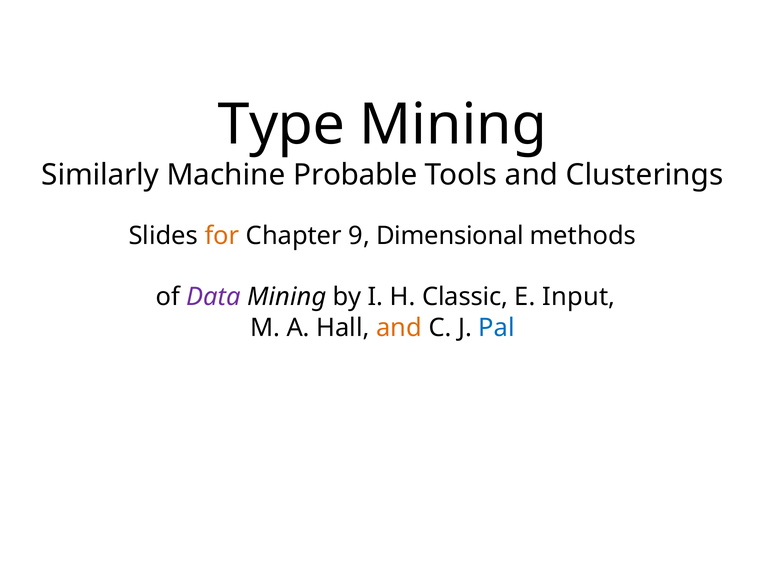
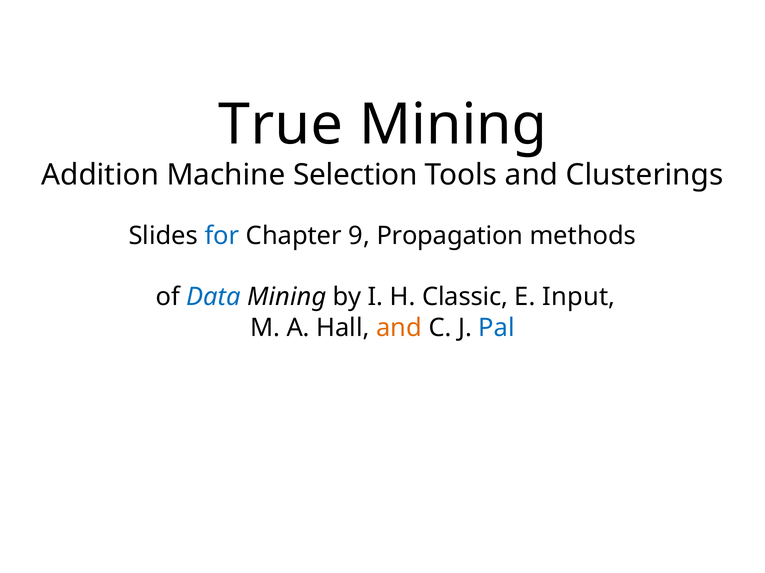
Type: Type -> True (281, 125)
Similarly: Similarly -> Addition (100, 175)
Probable: Probable -> Selection (355, 175)
for colour: orange -> blue (222, 236)
Dimensional: Dimensional -> Propagation (450, 236)
Data colour: purple -> blue (214, 297)
